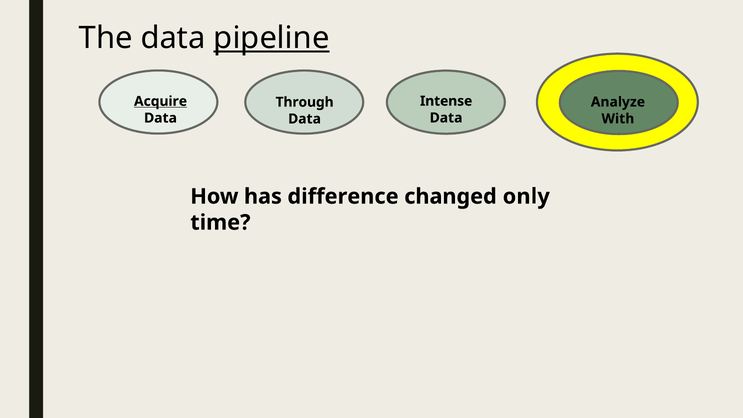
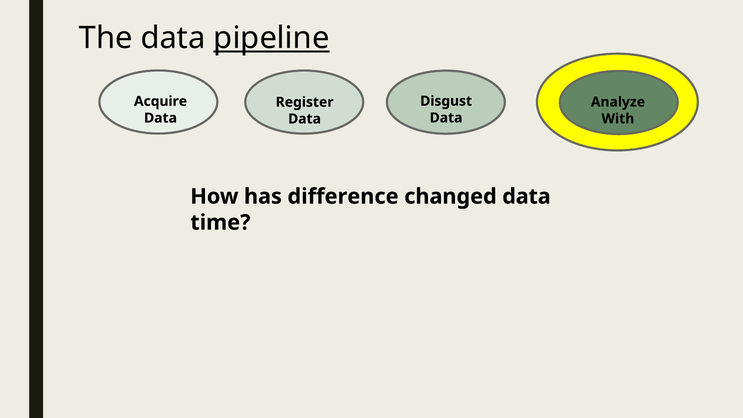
Intense: Intense -> Disgust (446, 101)
Acquire underline: present -> none (161, 101)
Through: Through -> Register (305, 102)
changed only: only -> data (526, 196)
